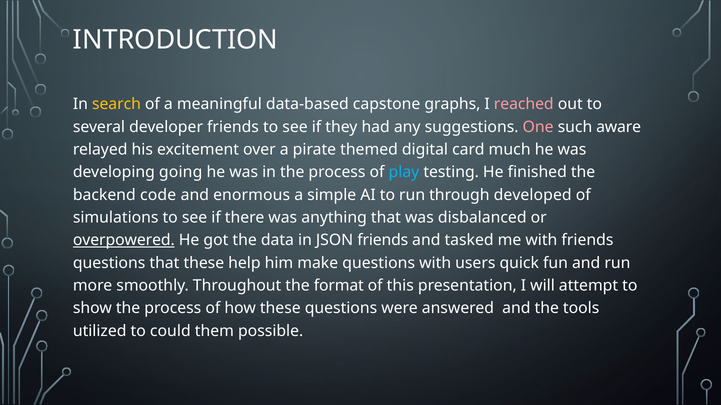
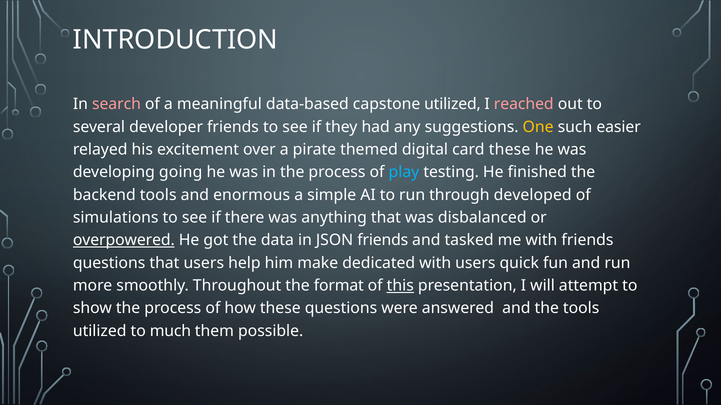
search colour: yellow -> pink (116, 104)
capstone graphs: graphs -> utilized (452, 104)
One colour: pink -> yellow (538, 127)
aware: aware -> easier (619, 127)
card much: much -> these (510, 150)
backend code: code -> tools (158, 195)
that these: these -> users (204, 263)
make questions: questions -> dedicated (379, 263)
this underline: none -> present (400, 286)
could: could -> much (170, 331)
